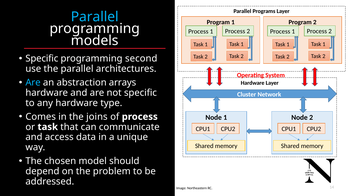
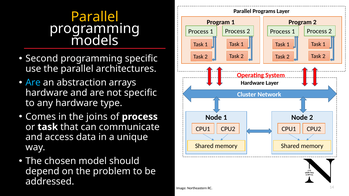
Parallel colour: light blue -> yellow (95, 17)
Specific: Specific -> Second (42, 59)
programming second: second -> specific (141, 59)
